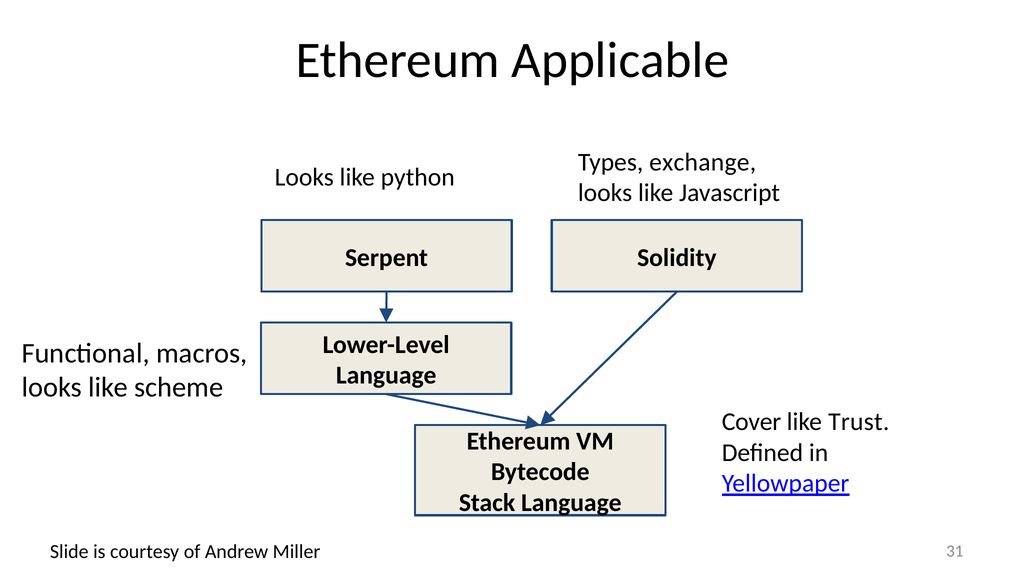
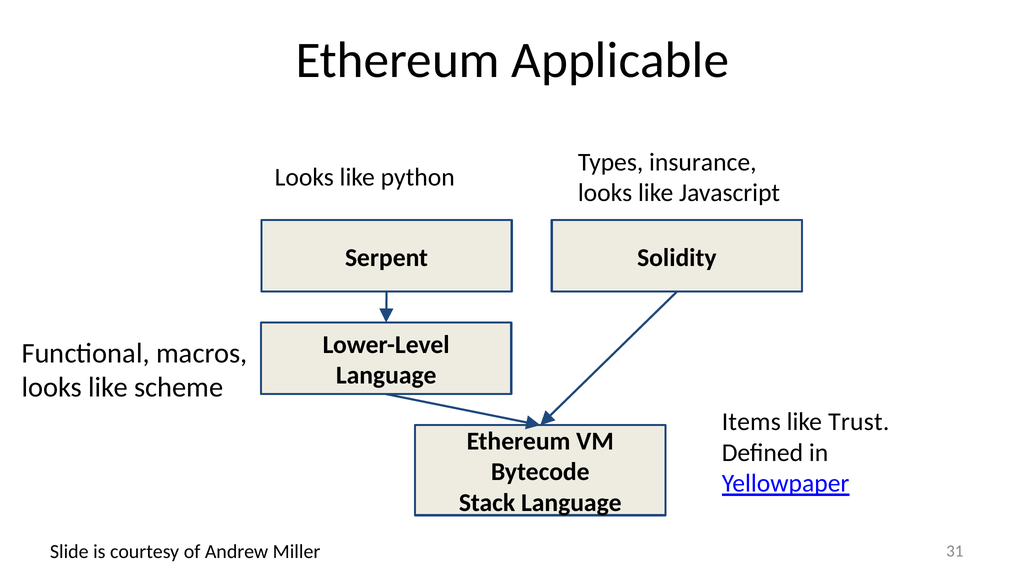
exchange: exchange -> insurance (703, 162)
Cover: Cover -> Items (751, 422)
